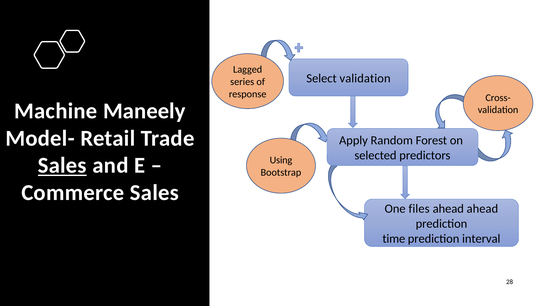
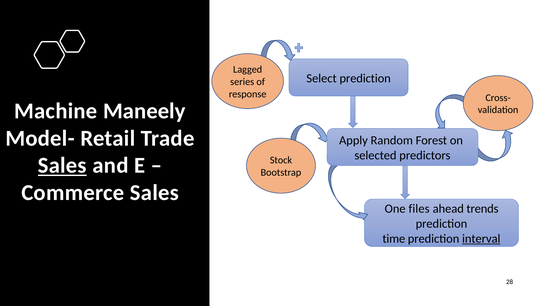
Select validation: validation -> prediction (365, 78)
Using: Using -> Stock (281, 160)
ahead ahead: ahead -> trends (482, 209)
interval underline: none -> present (481, 239)
